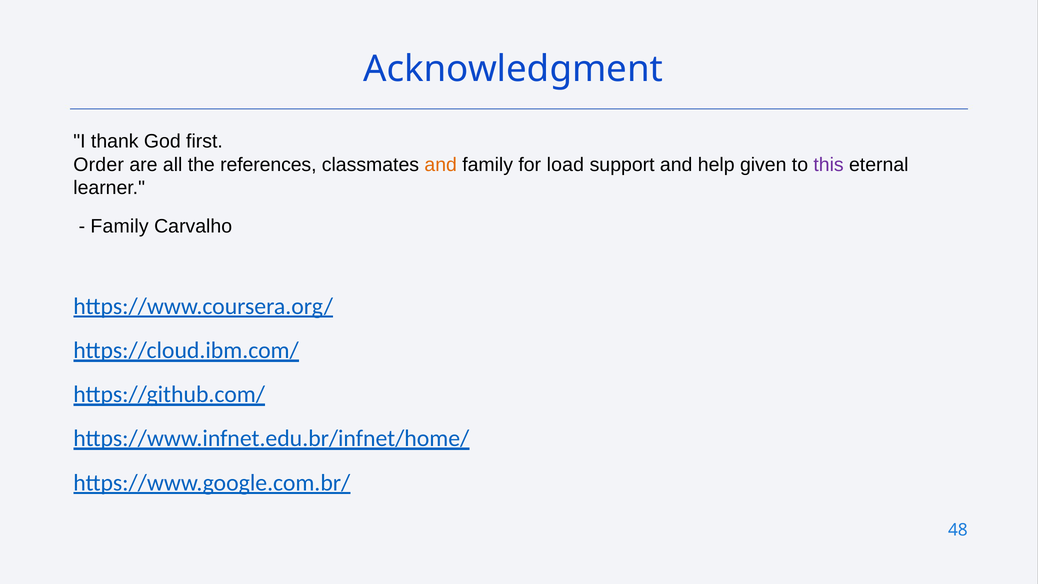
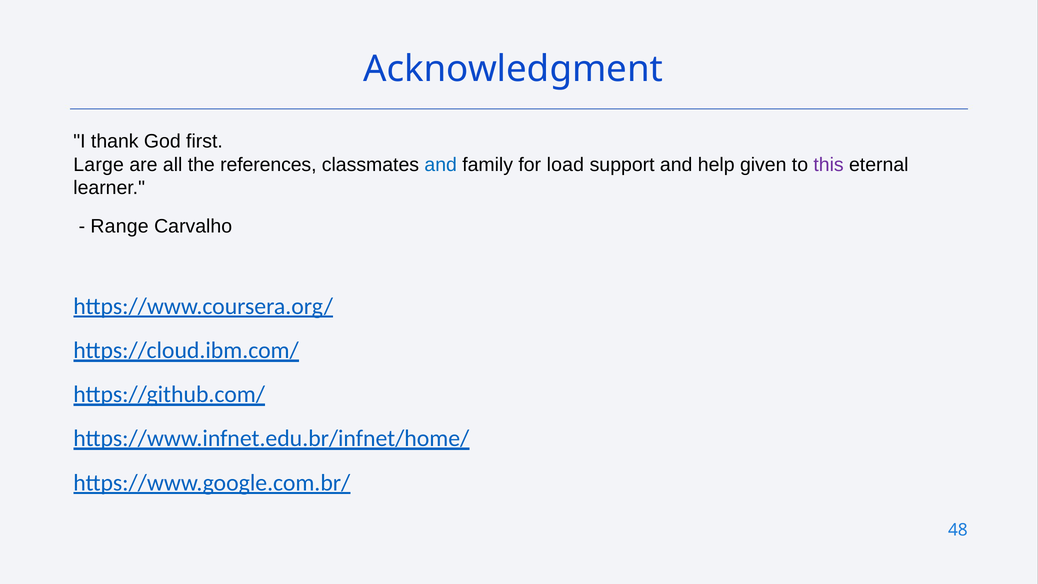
Order: Order -> Large (99, 165)
and colour: orange -> blue (441, 165)
Family: Family -> Range (120, 226)
